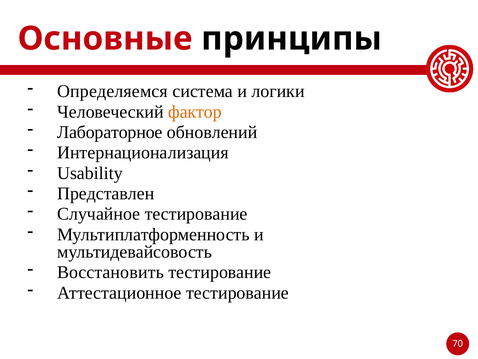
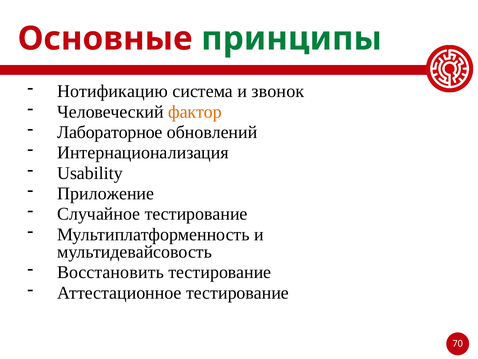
принципы colour: black -> green (292, 39)
Определяемся: Определяемся -> Нотификацию (113, 91)
логики: логики -> звонок (278, 91)
Представлен: Представлен -> Приложение (106, 193)
